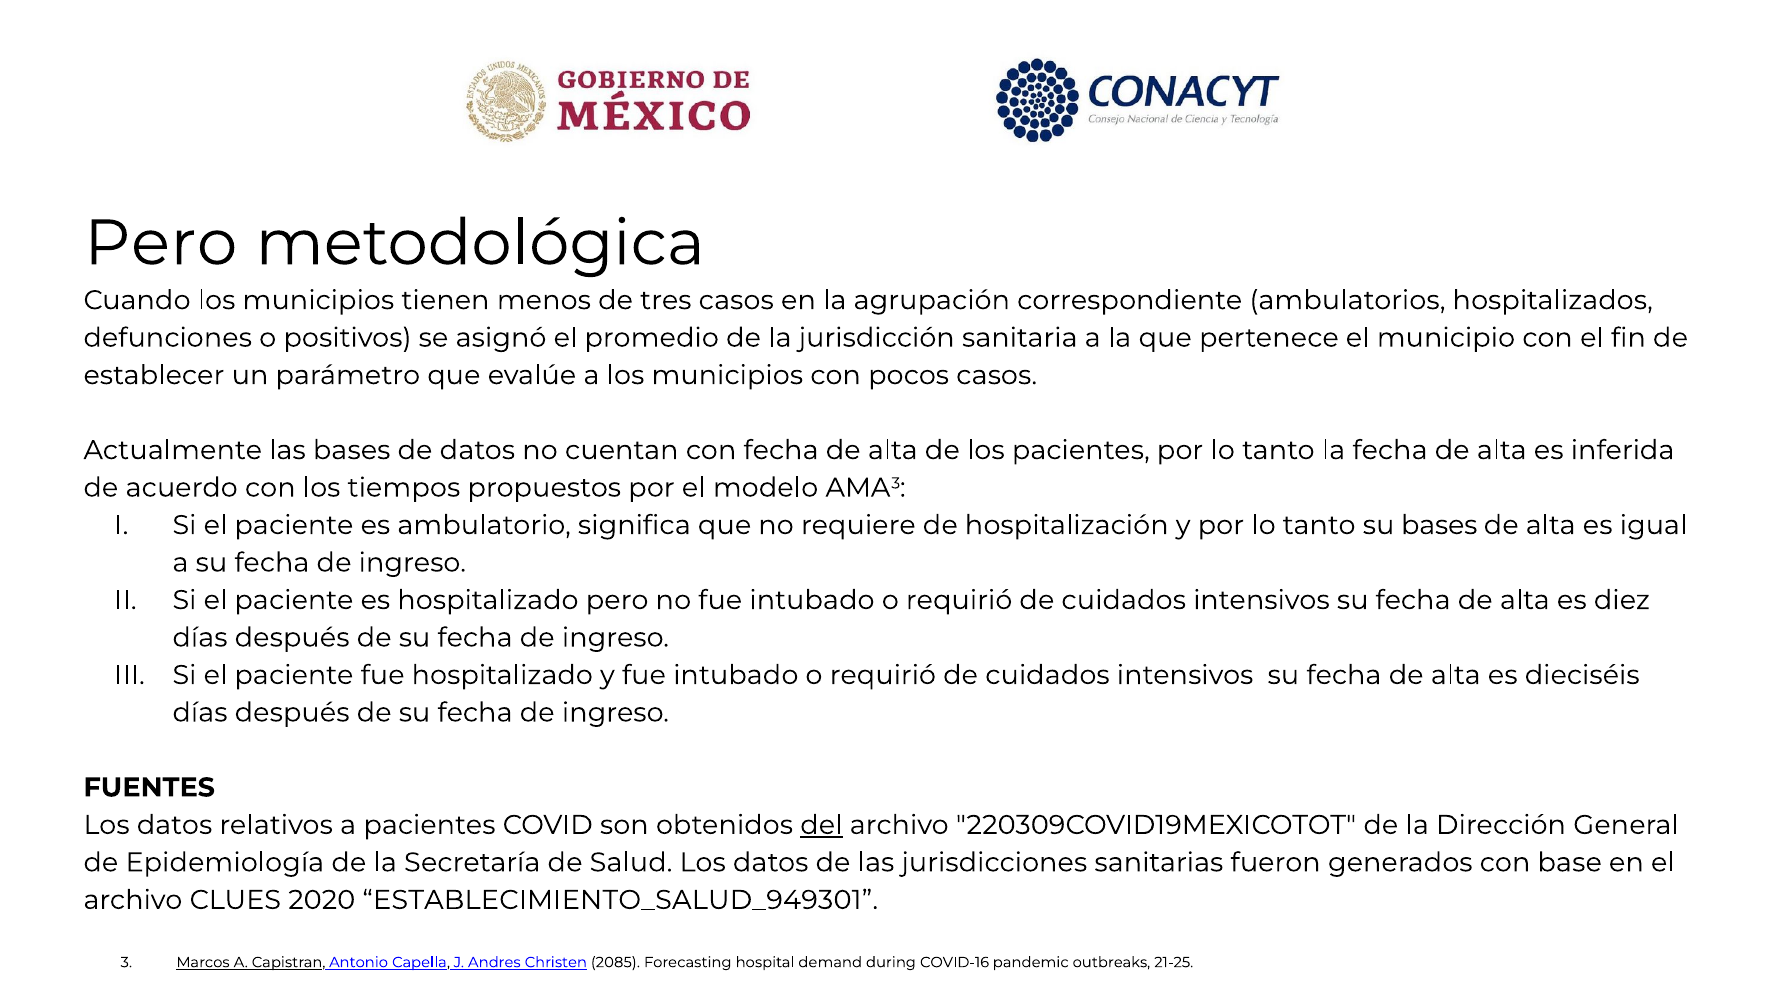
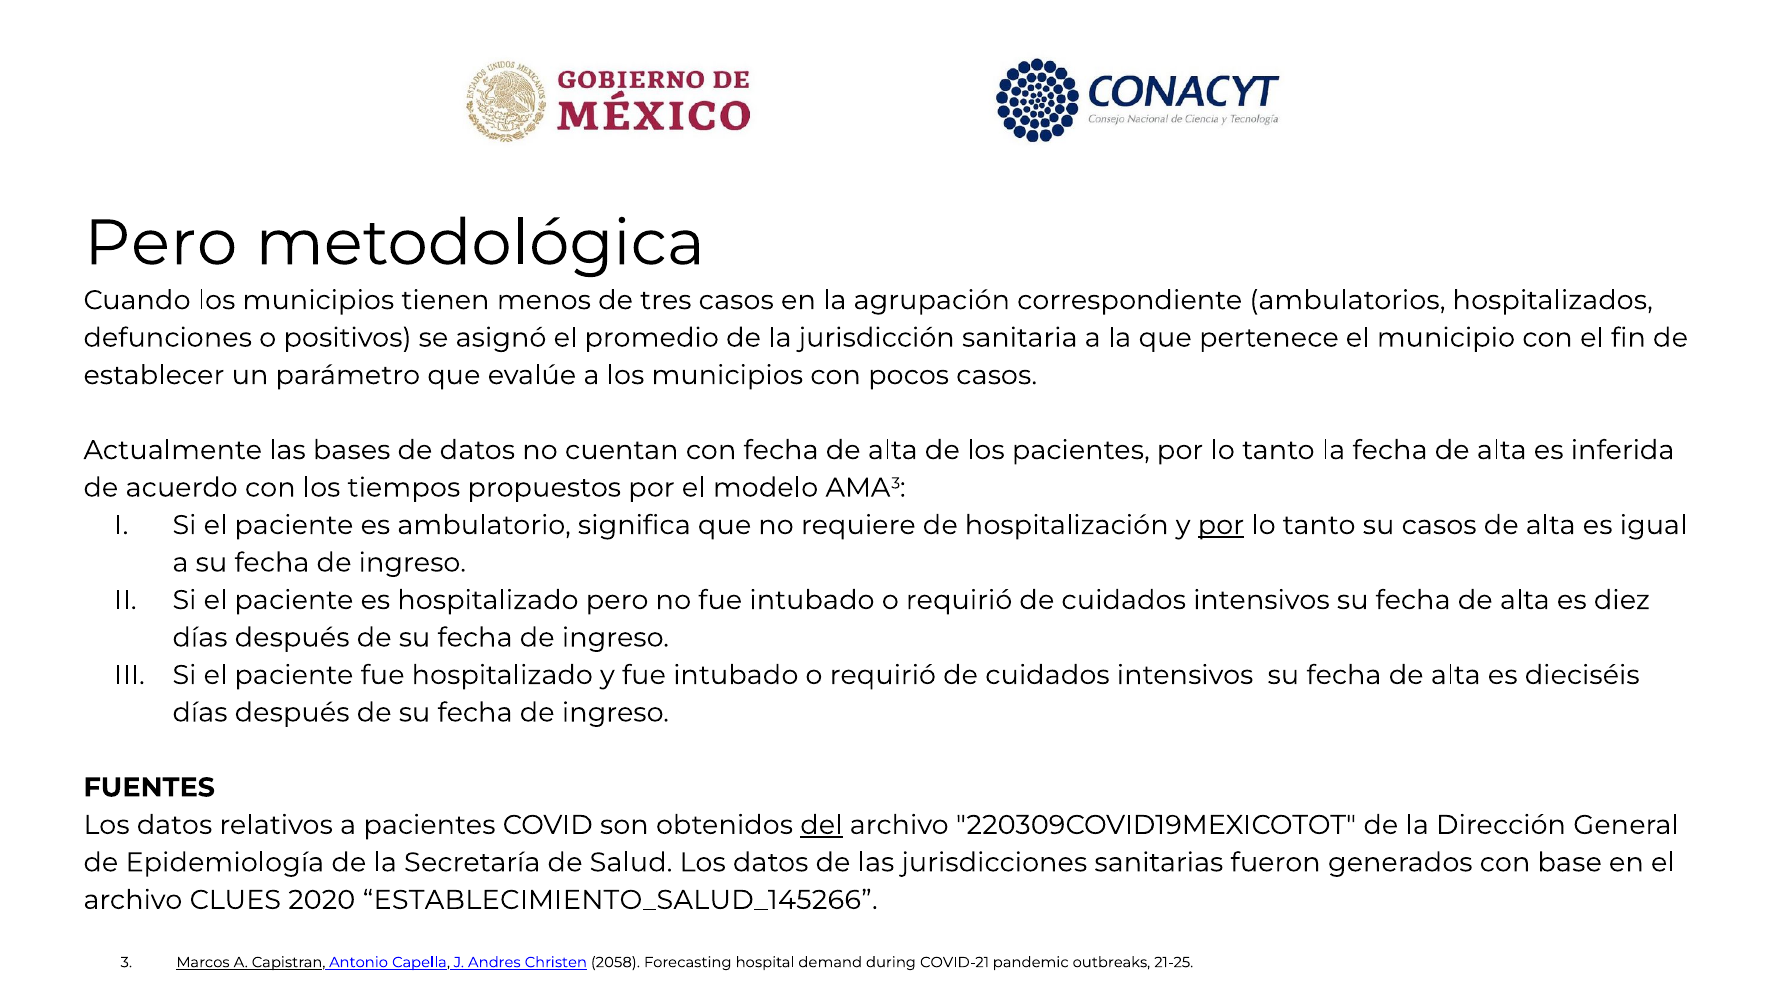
por underline: none -> present (1221, 525)
su bases: bases -> casos (1439, 525)
ESTABLECIMIENTO_SALUD_949301: ESTABLECIMIENTO_SALUD_949301 -> ESTABLECIMIENTO_SALUD_145266 (620, 900)
2085: 2085 -> 2058 (615, 963)
COVID-16: COVID-16 -> COVID-21 (955, 963)
